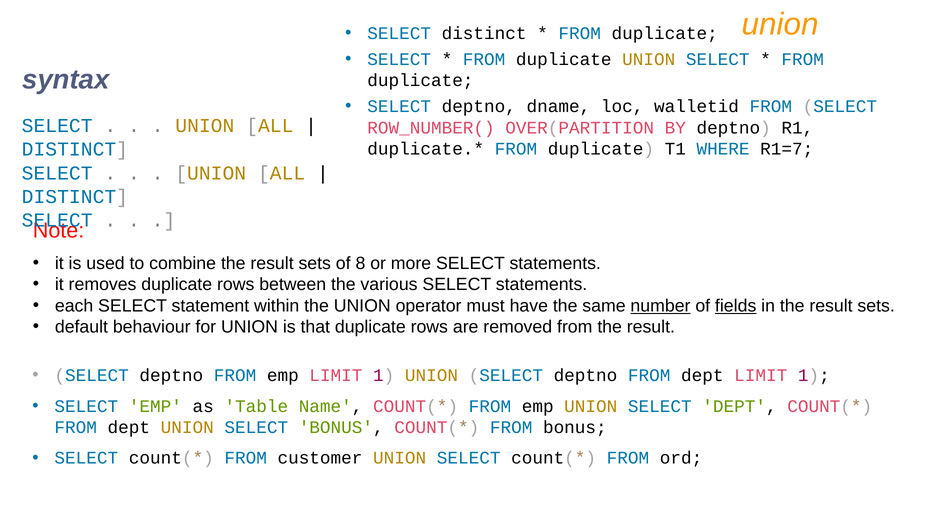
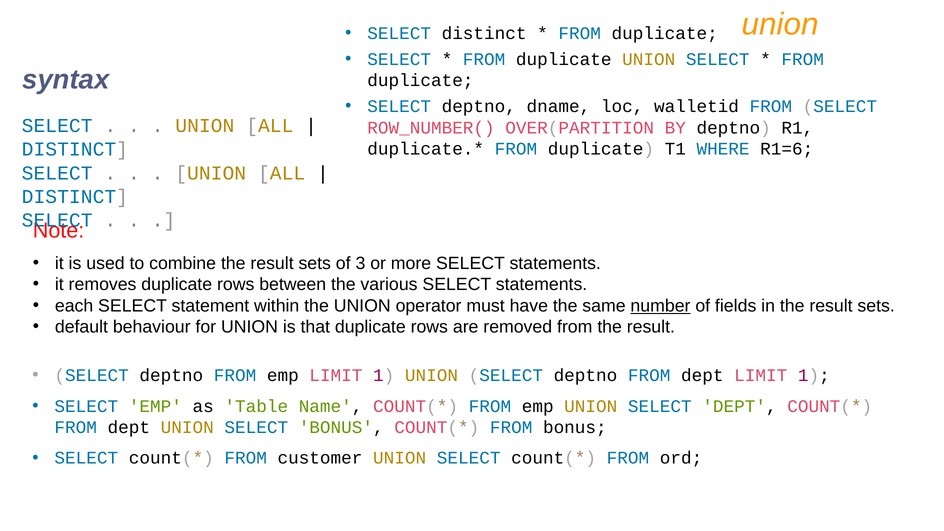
R1=7: R1=7 -> R1=6 (787, 149)
8: 8 -> 3 (360, 263)
fields underline: present -> none (736, 306)
